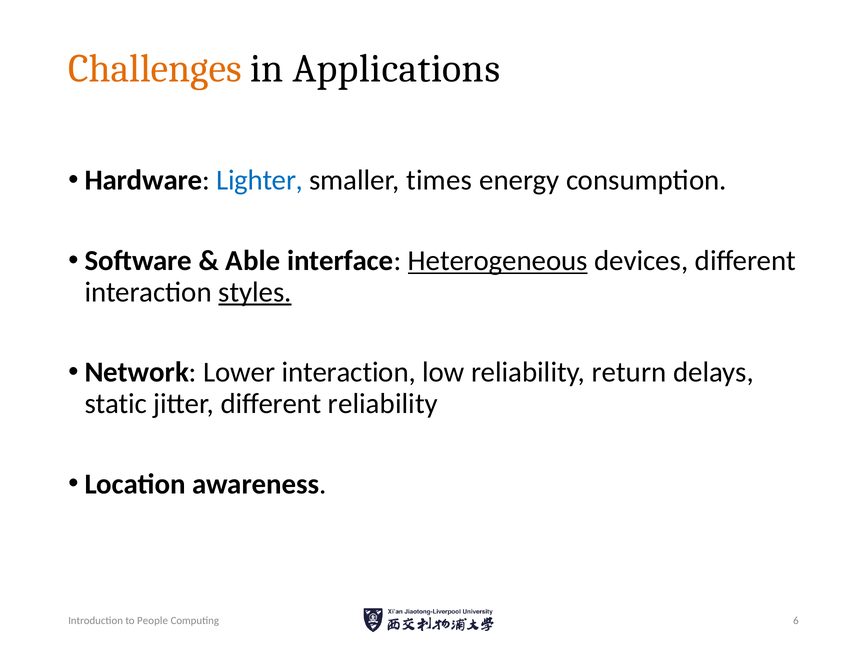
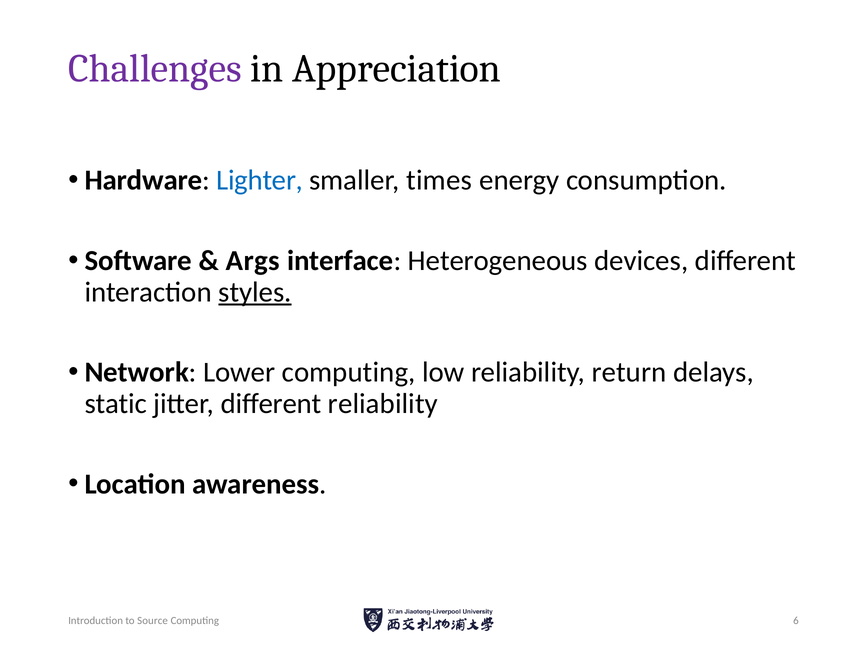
Challenges colour: orange -> purple (155, 69)
Applications: Applications -> Appreciation (397, 69)
Able: Able -> Args (253, 261)
Heterogeneous underline: present -> none (498, 261)
Lower interaction: interaction -> computing (349, 373)
People: People -> Source (153, 621)
